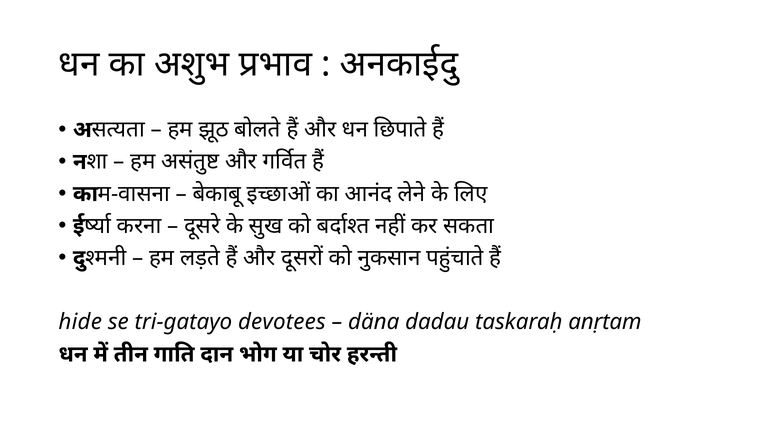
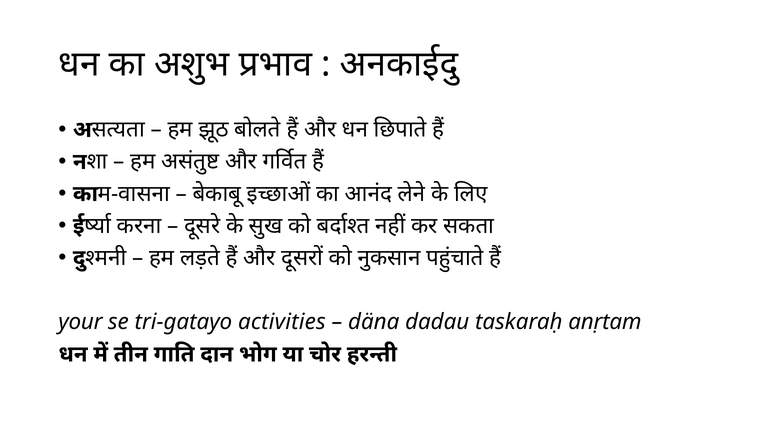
hide: hide -> your (80, 322)
devotees: devotees -> activities (282, 322)
